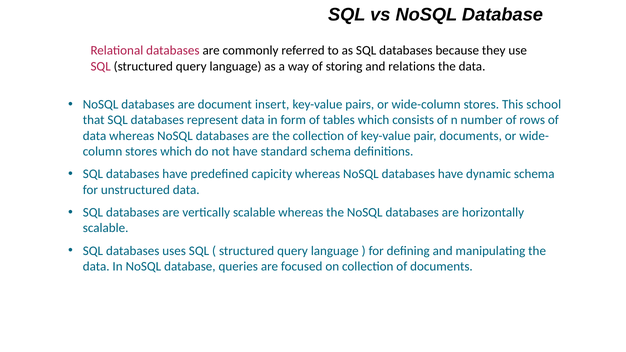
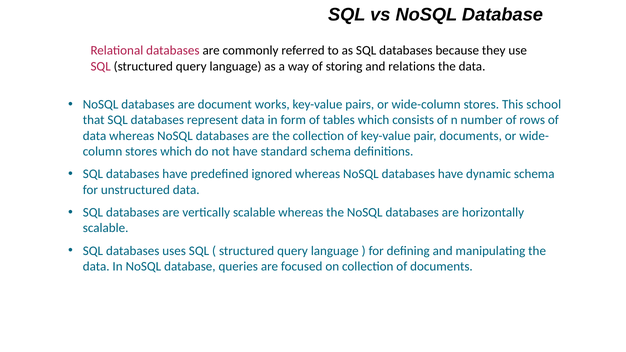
insert: insert -> works (272, 105)
capicity: capicity -> ignored (272, 174)
